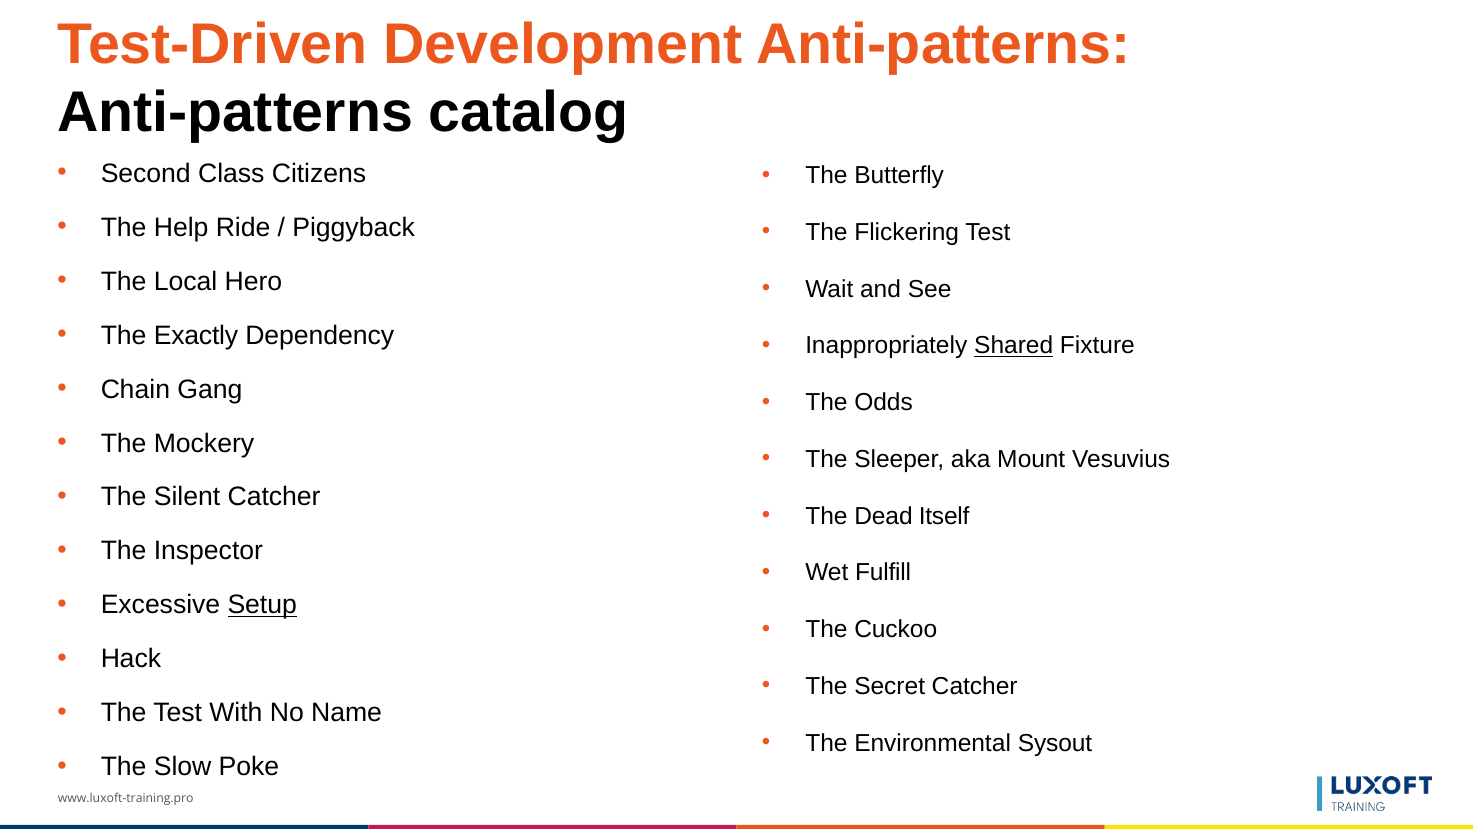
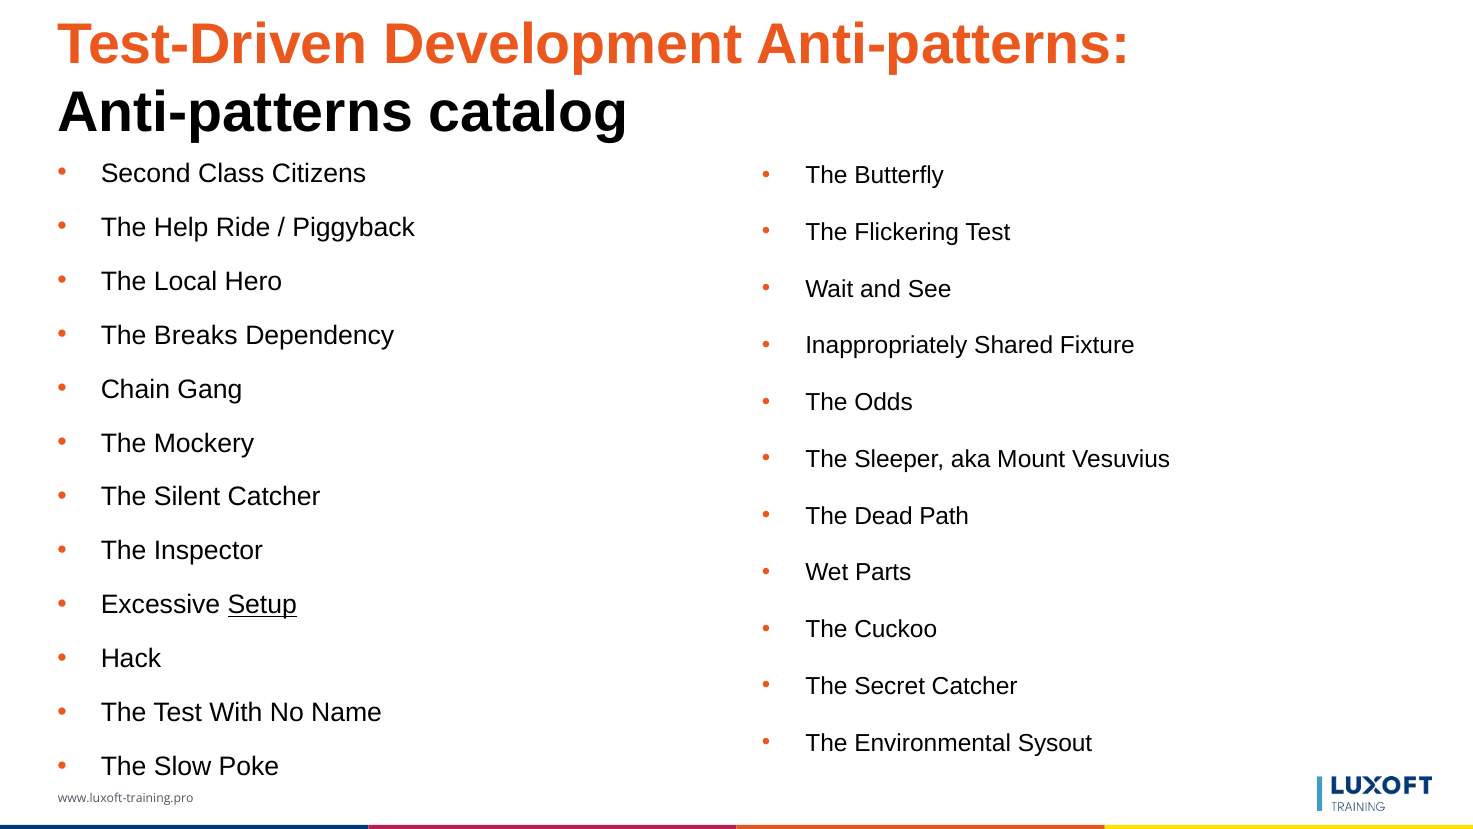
Exactly: Exactly -> Breaks (196, 335)
Shared underline: present -> none (1014, 346)
Itself: Itself -> Path (944, 516)
Fulfill: Fulfill -> Parts (883, 572)
